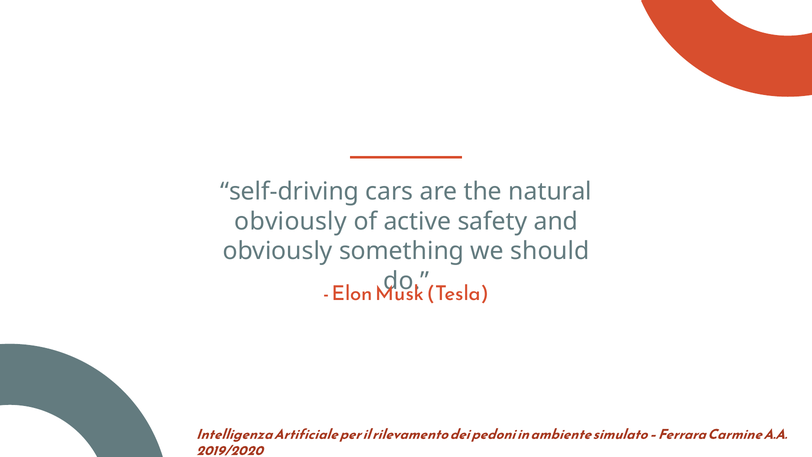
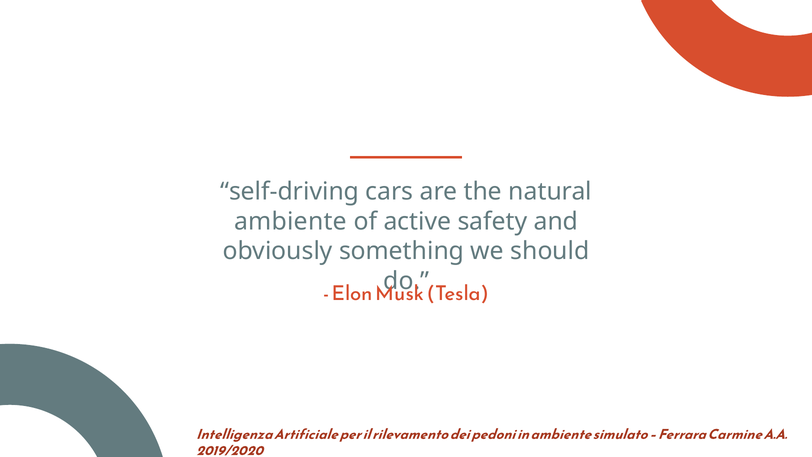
obviously: obviously -> ambiente (291, 221)
